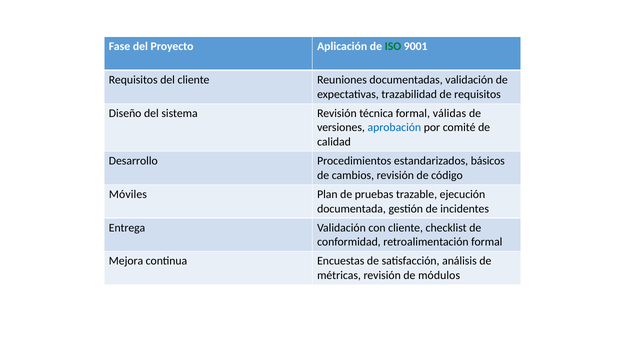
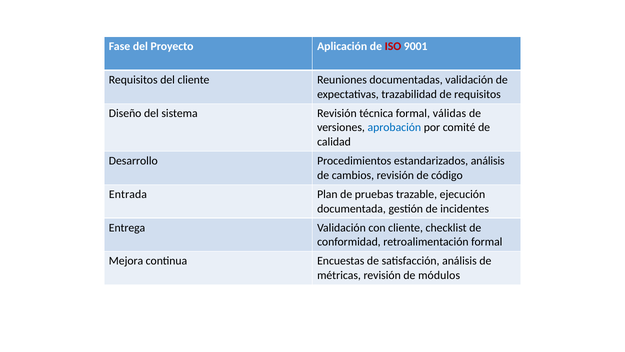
ISO colour: green -> red (393, 47)
estandarizados básicos: básicos -> análisis (488, 161)
Móviles: Móviles -> Entrada (128, 194)
